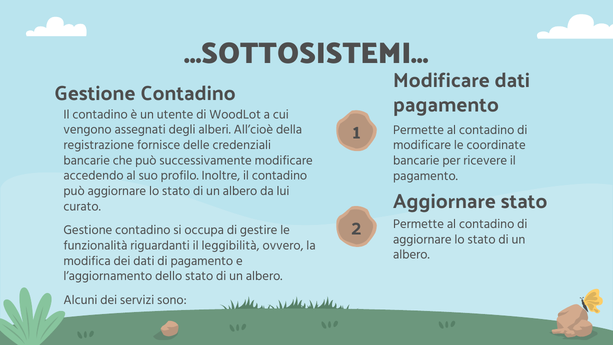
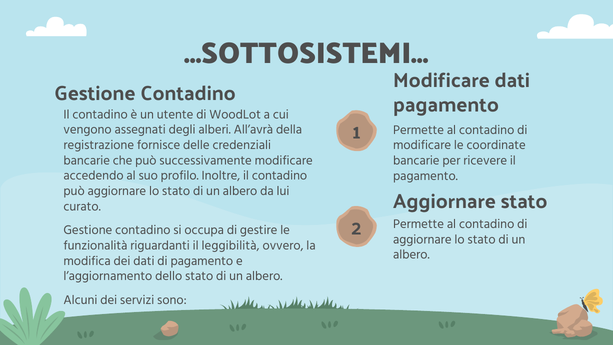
All’cioè: All’cioè -> All’avrà (253, 130)
